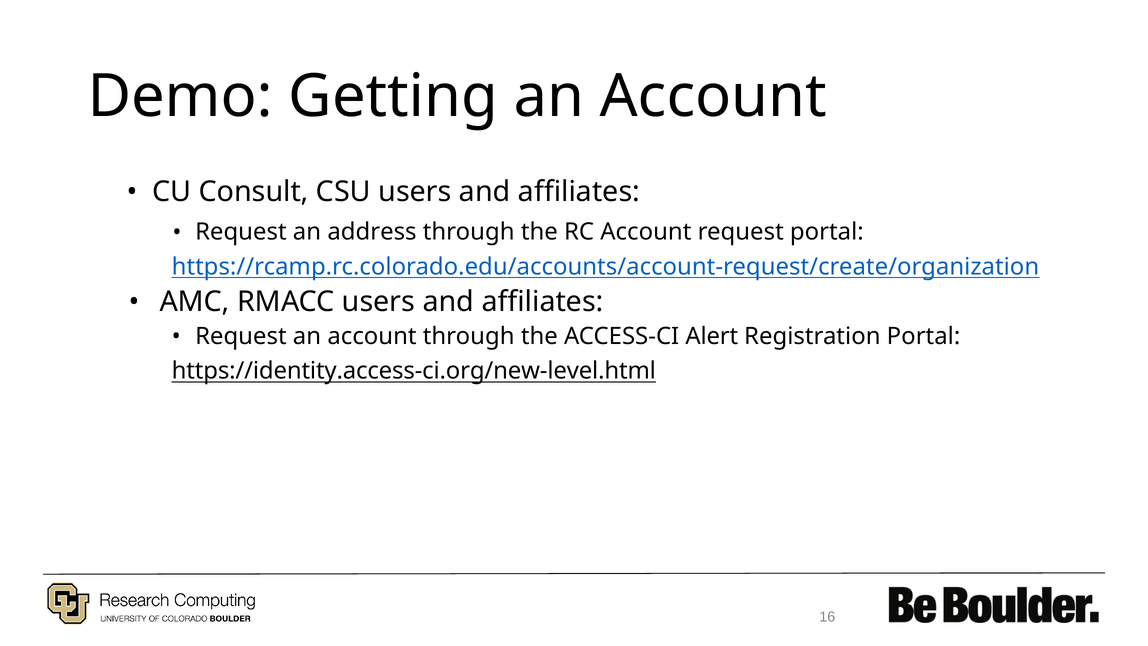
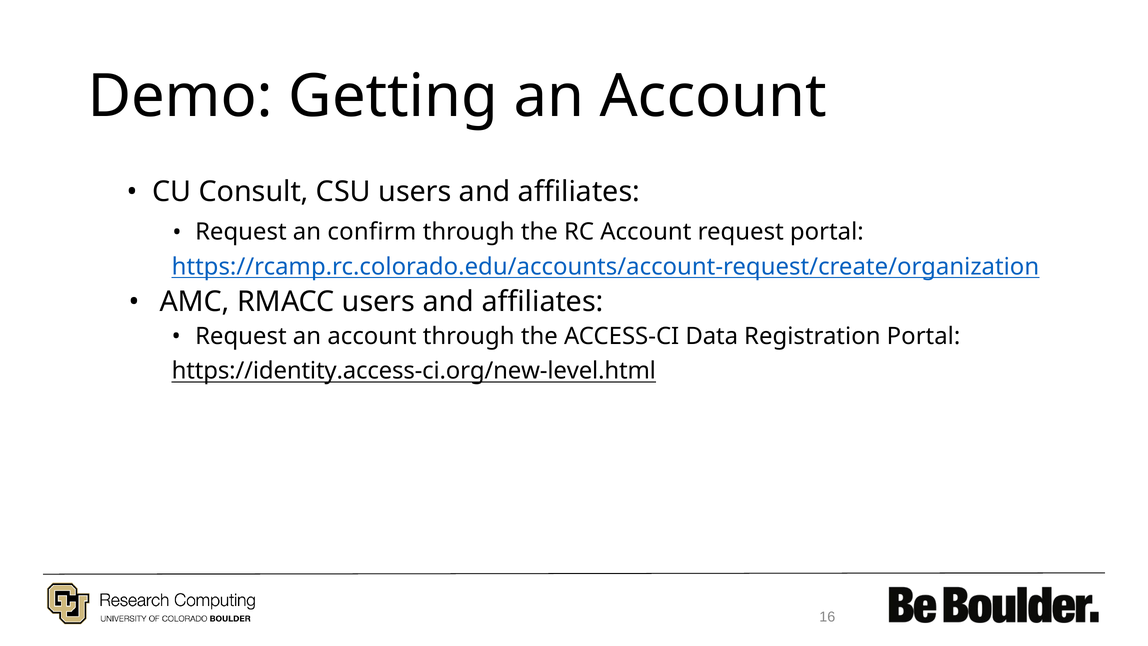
address: address -> confirm (372, 232)
Alert: Alert -> Data (712, 336)
